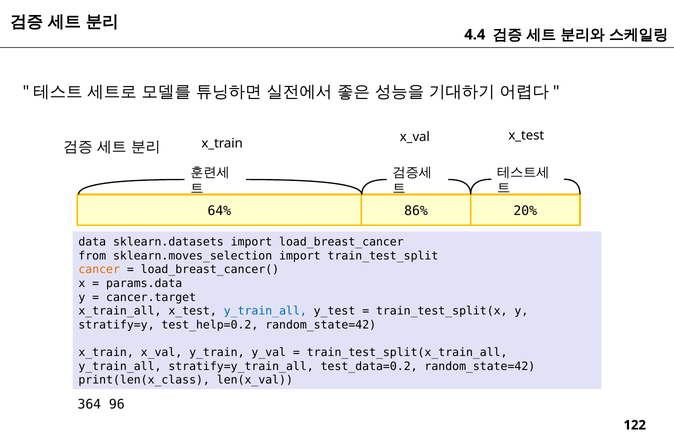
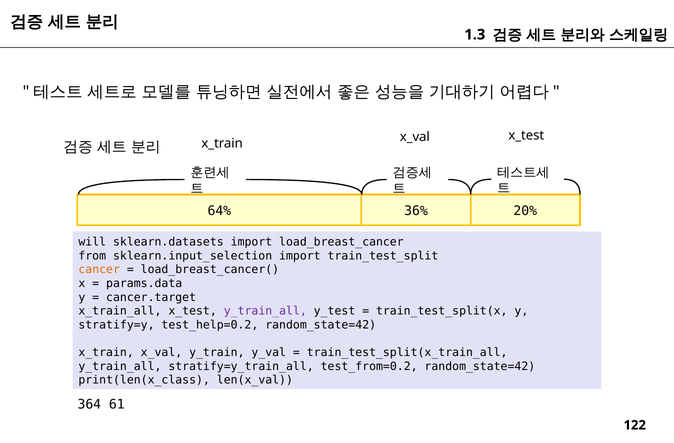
4.4: 4.4 -> 1.3 (475, 35)
86%: 86% -> 36% (416, 211)
data: data -> will (92, 242)
sklearn.moves_selection: sklearn.moves_selection -> sklearn.input_selection (193, 256)
y_train_all colour: blue -> purple (265, 311)
test_data=0.2: test_data=0.2 -> test_from=0.2 (369, 366)
96: 96 -> 61 (117, 404)
